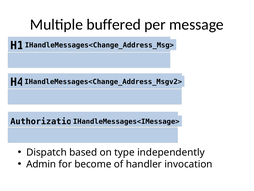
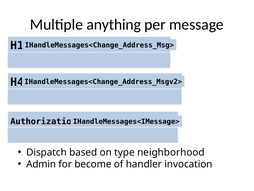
buffered: buffered -> anything (114, 25)
independently: independently -> neighborhood (171, 152)
